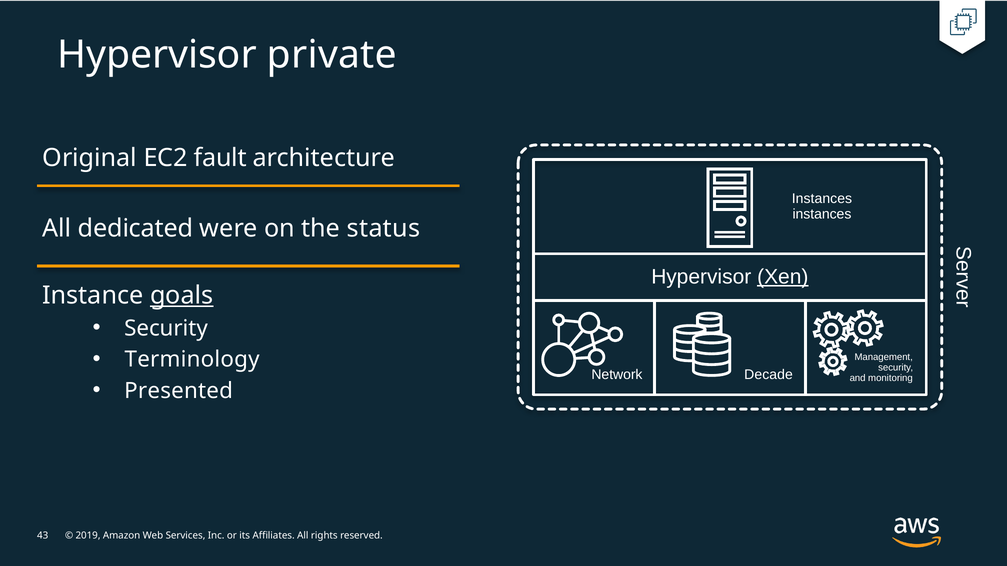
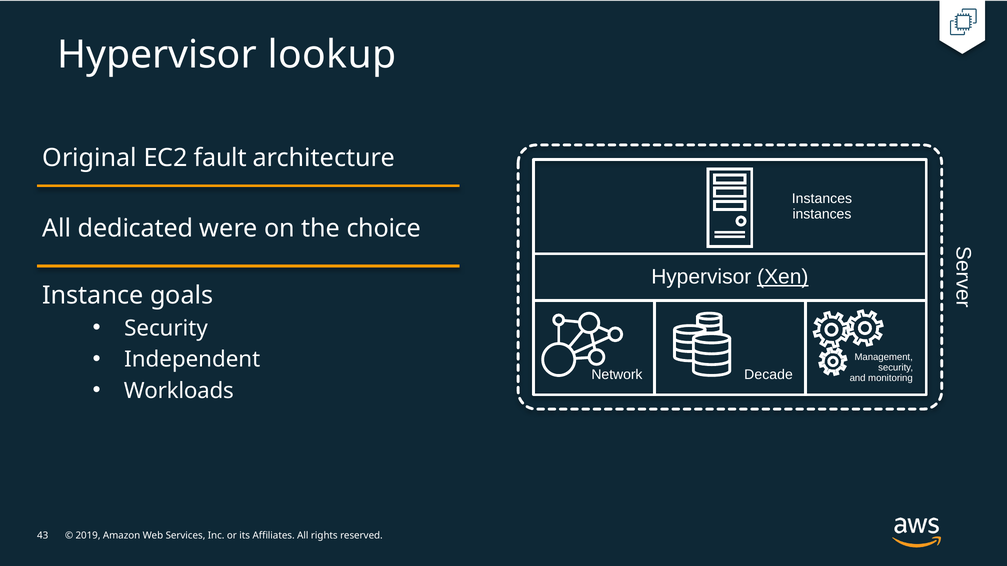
private: private -> lookup (332, 55)
status: status -> choice (384, 229)
goals underline: present -> none (182, 296)
Terminology: Terminology -> Independent (192, 360)
Presented: Presented -> Workloads (179, 391)
